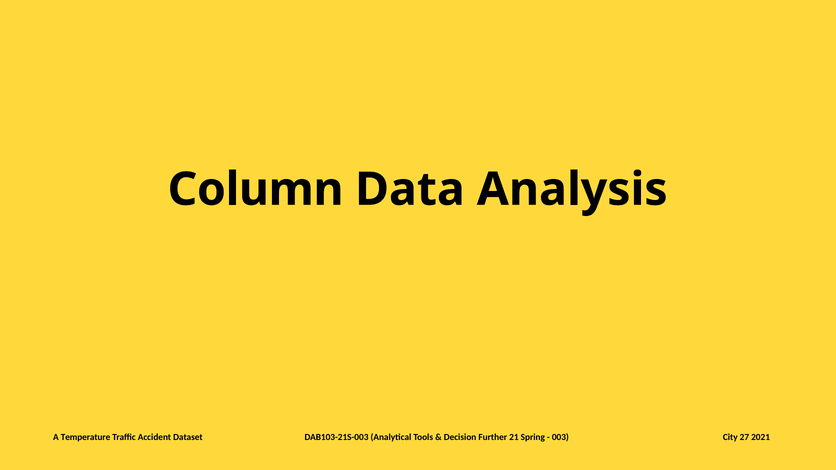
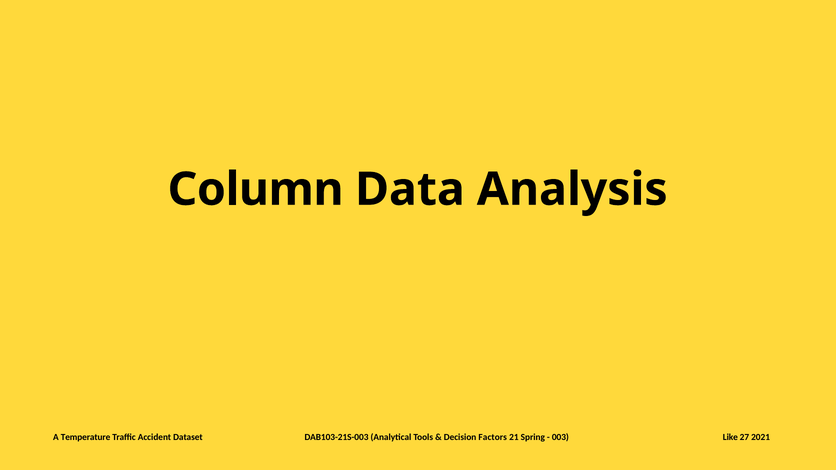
Further: Further -> Factors (493, 437)
City: City -> Like (730, 437)
